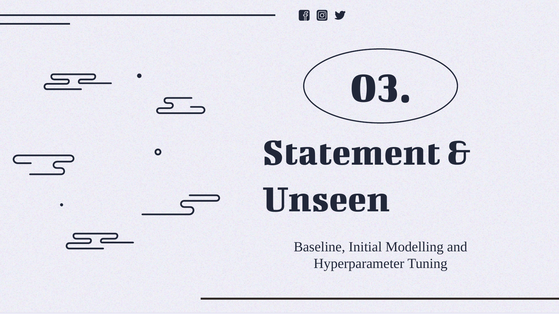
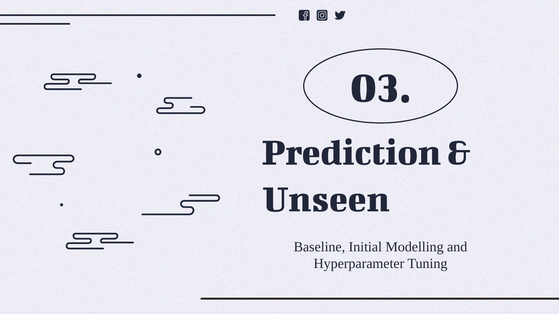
Statement: Statement -> Prediction (352, 152)
